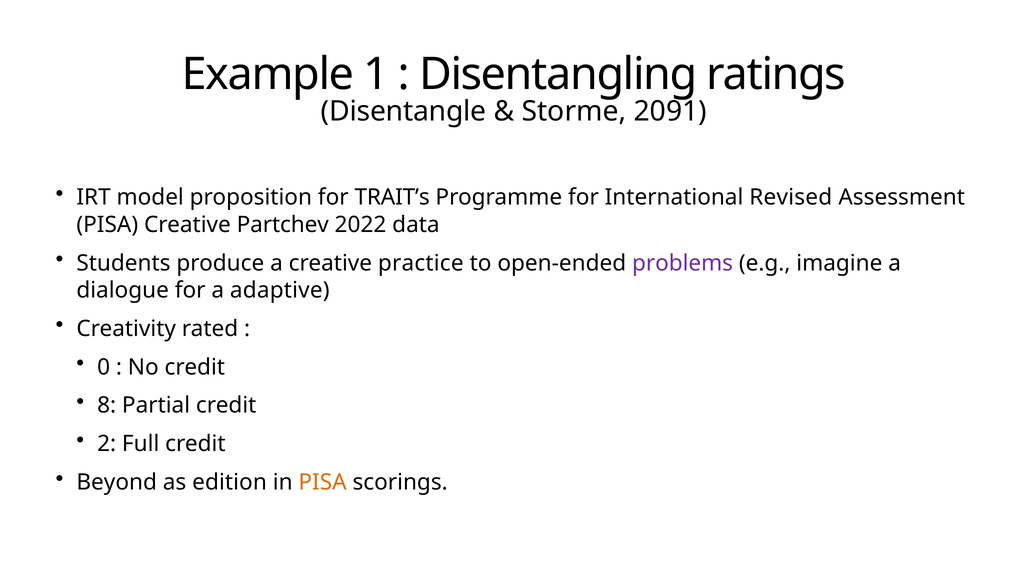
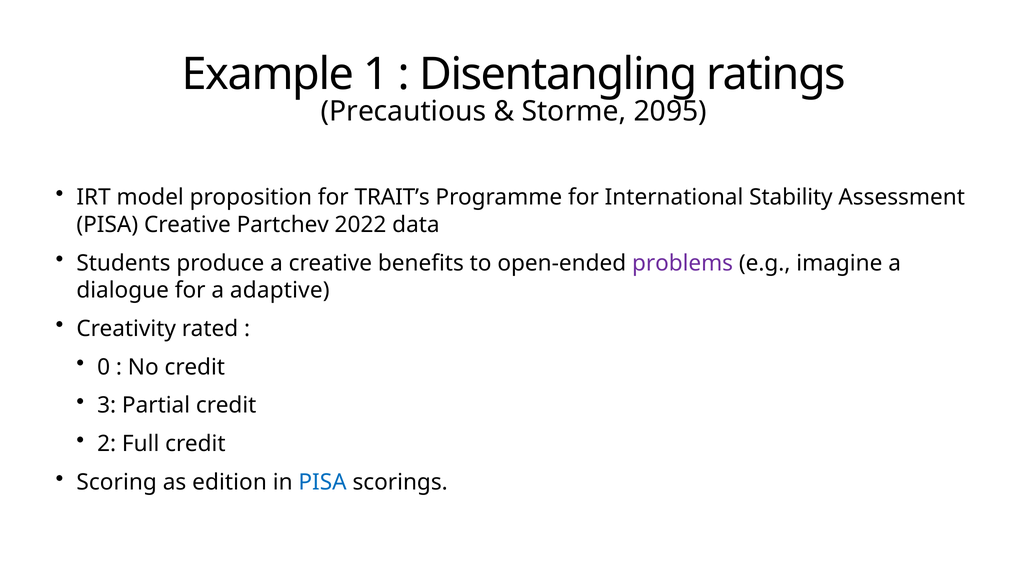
Disentangle: Disentangle -> Precautious (404, 111)
2091: 2091 -> 2095 (670, 111)
Revised: Revised -> Stability (791, 197)
practice: practice -> benefits (421, 263)
8: 8 -> 3 (107, 405)
Beyond: Beyond -> Scoring (117, 482)
PISA colour: orange -> blue (323, 482)
